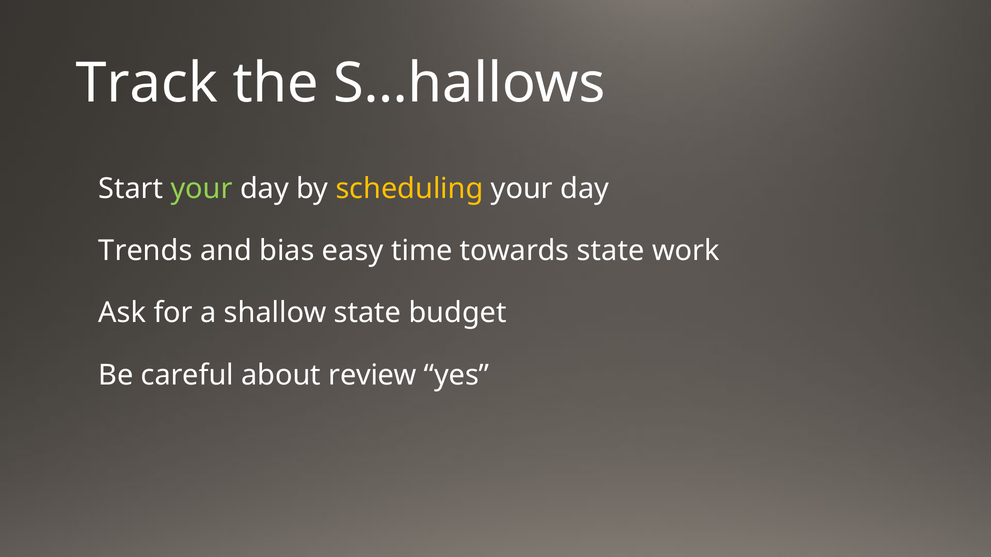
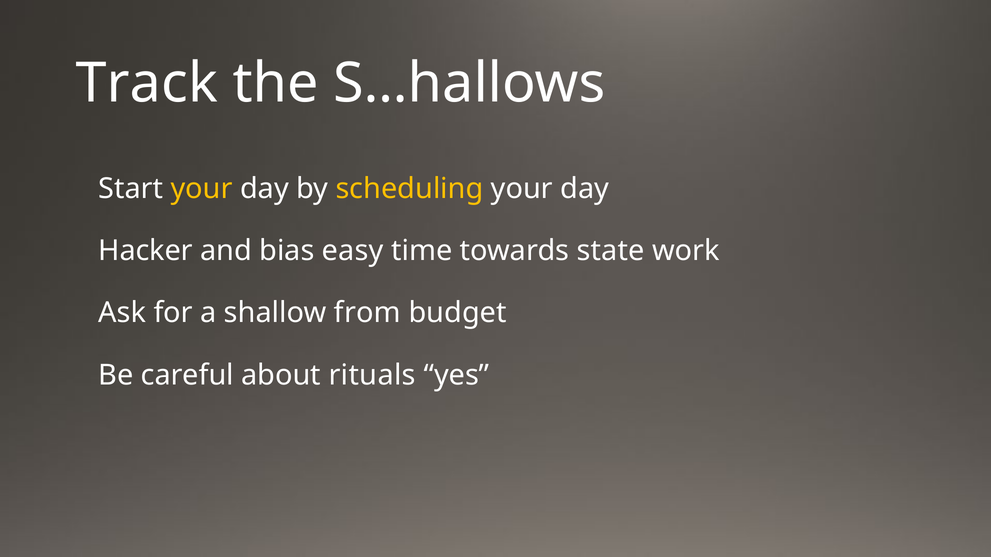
your colour: light green -> yellow (202, 189)
Trends: Trends -> Hacker (146, 251)
shallow state: state -> from (367, 313)
review: review -> rituals (372, 375)
